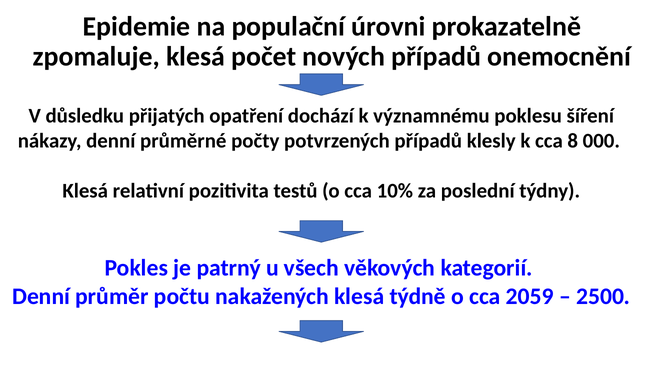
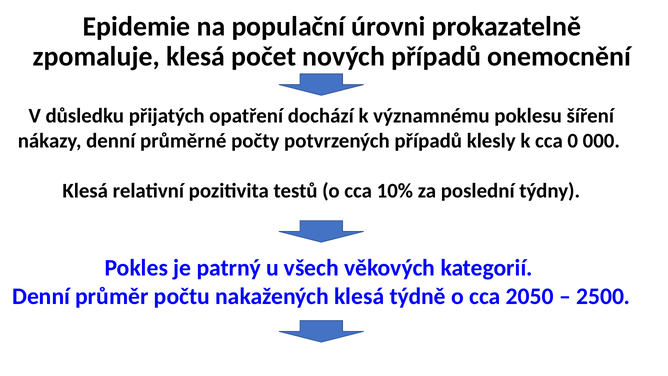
8: 8 -> 0 (573, 141)
2059: 2059 -> 2050 (530, 296)
